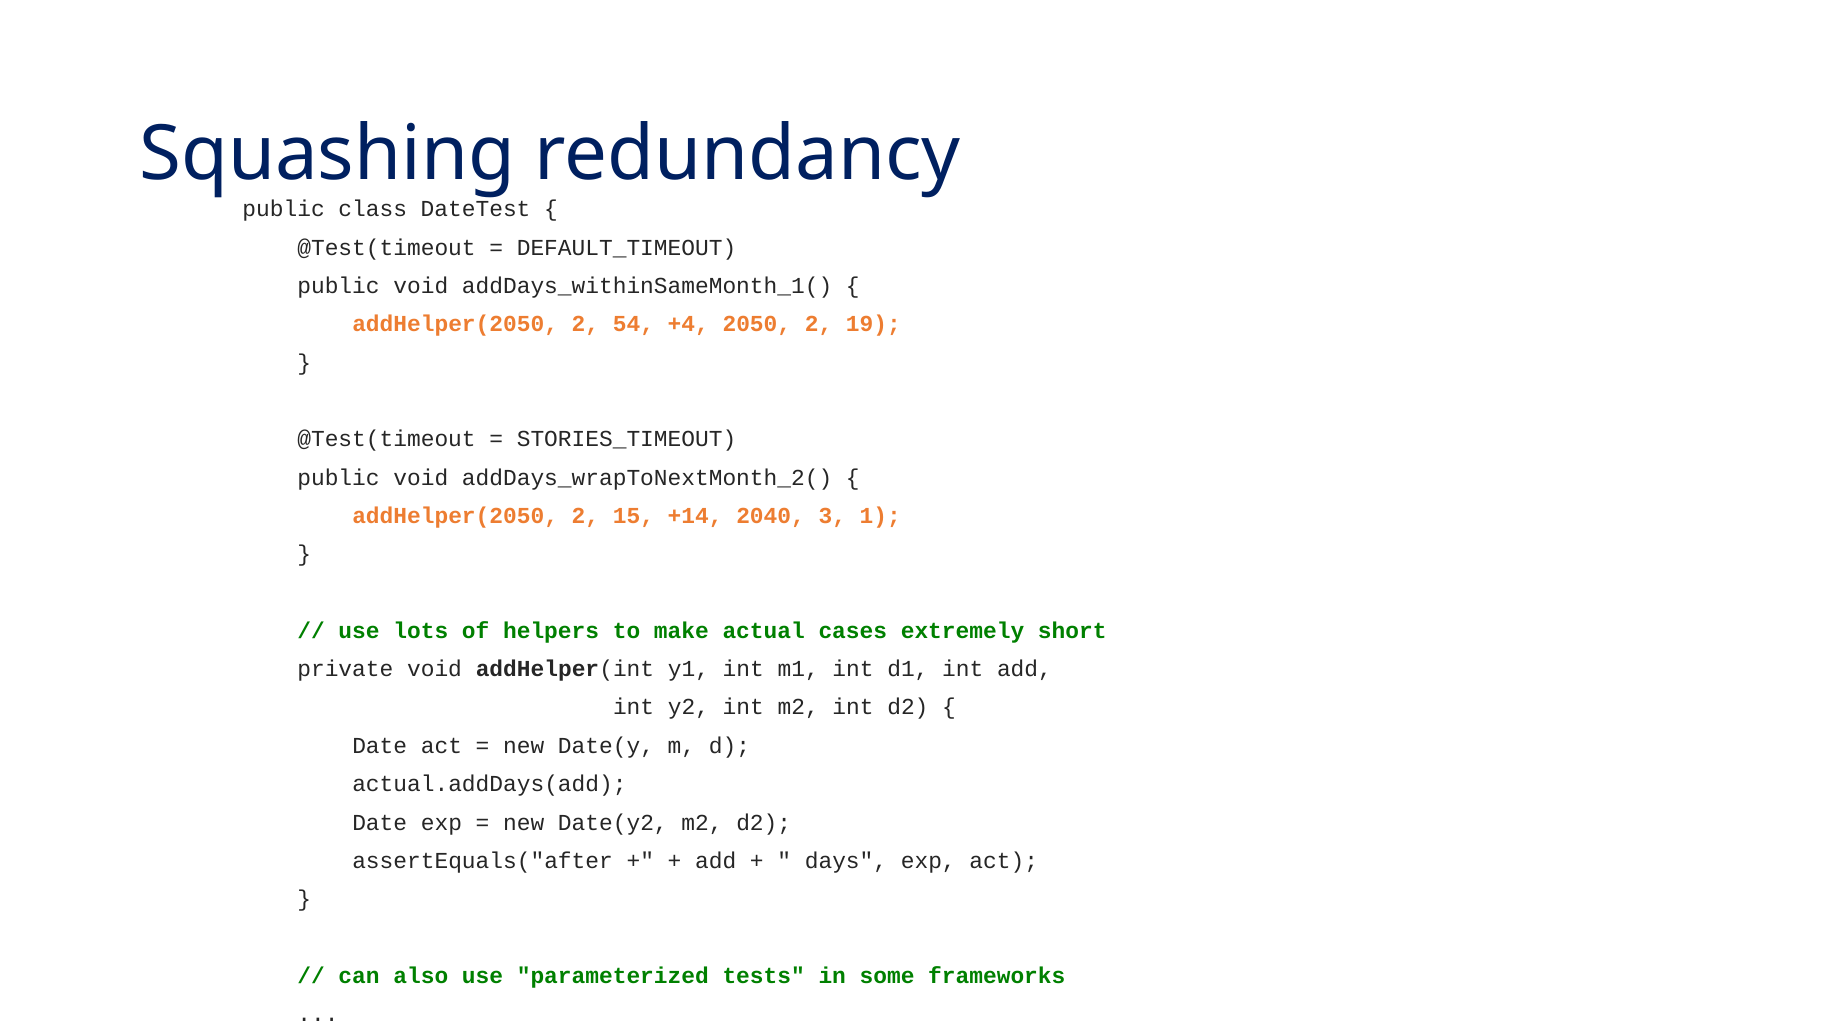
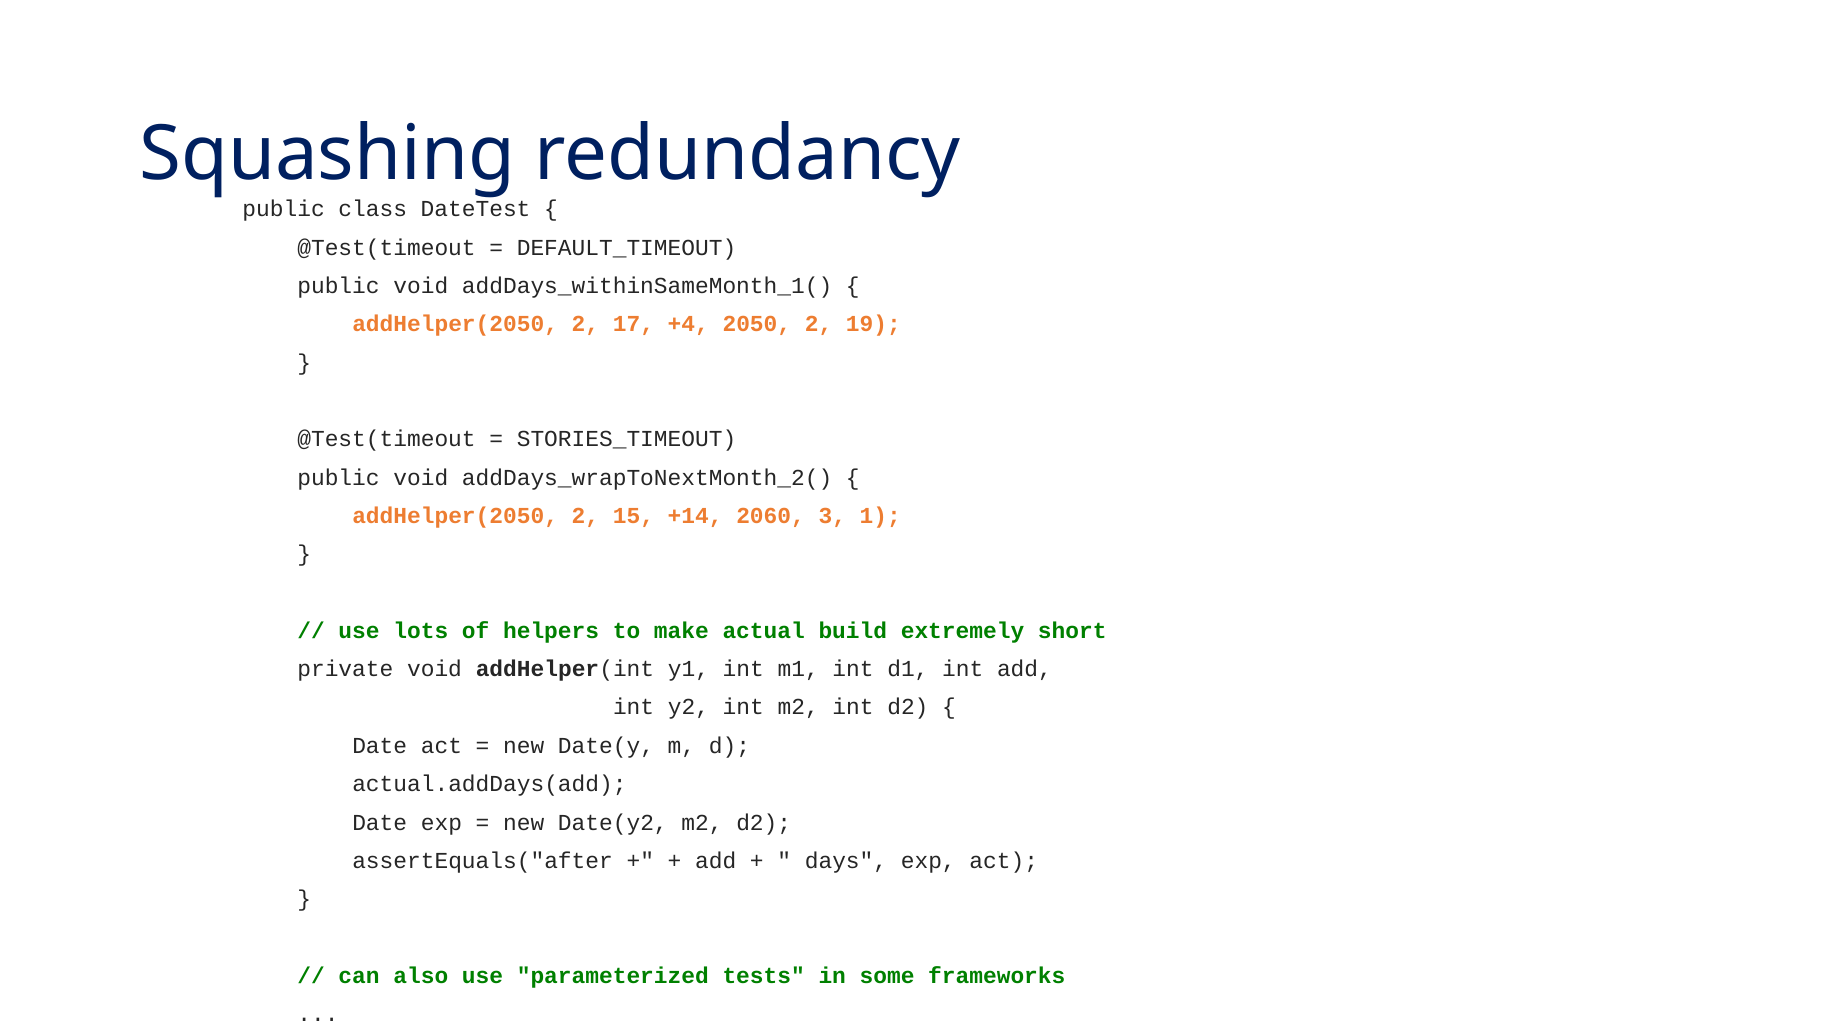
54: 54 -> 17 (633, 324)
2040: 2040 -> 2060 (771, 516)
cases: cases -> build (853, 630)
